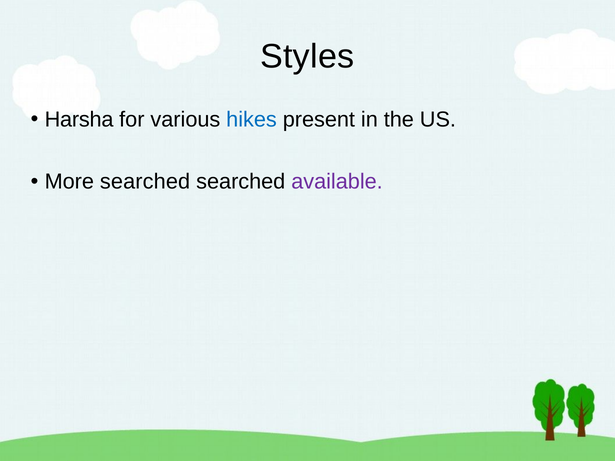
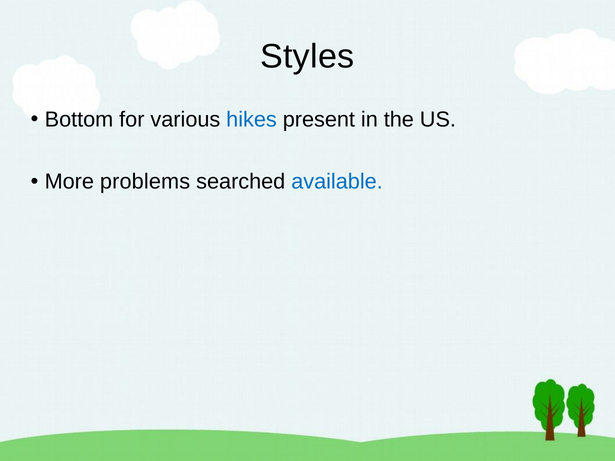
Harsha: Harsha -> Bottom (79, 120)
More searched: searched -> problems (145, 182)
available colour: purple -> blue (337, 182)
